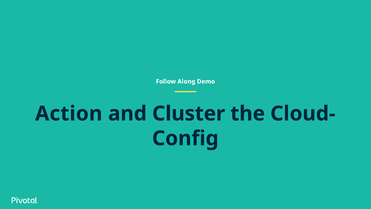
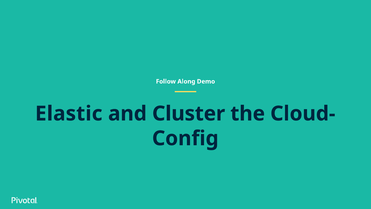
Action: Action -> Elastic (69, 113)
